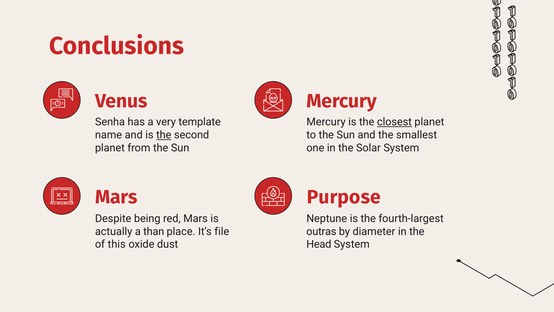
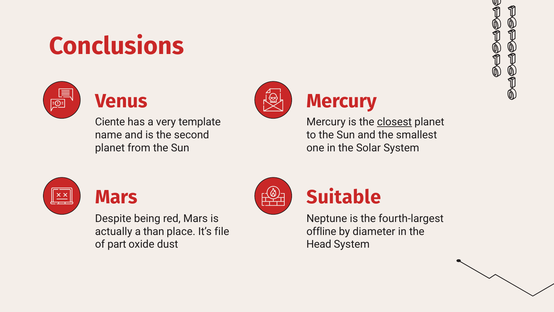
Senha: Senha -> Ciente (110, 122)
the underline: present -> none (164, 135)
Purpose: Purpose -> Suitable (344, 197)
outras: outras -> offline (321, 231)
this: this -> part (117, 244)
